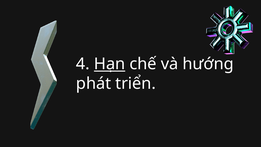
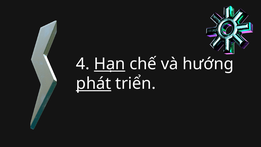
phát underline: none -> present (94, 84)
